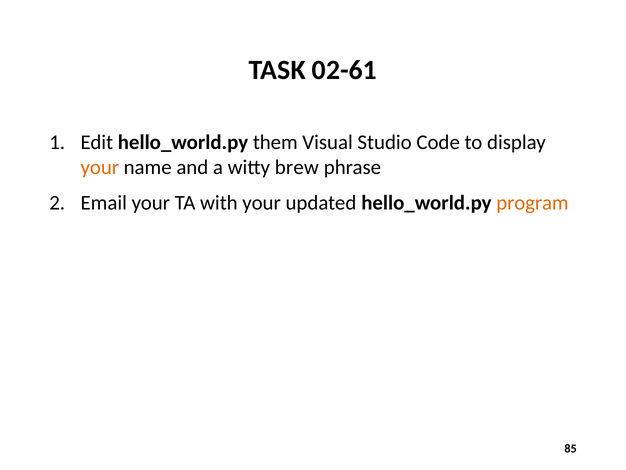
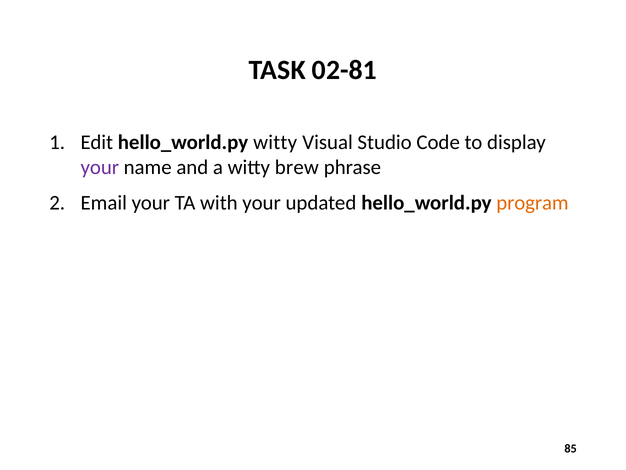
02-61: 02-61 -> 02-81 (344, 70)
hello_world.py them: them -> witty (275, 142)
your colour: orange -> purple (100, 167)
